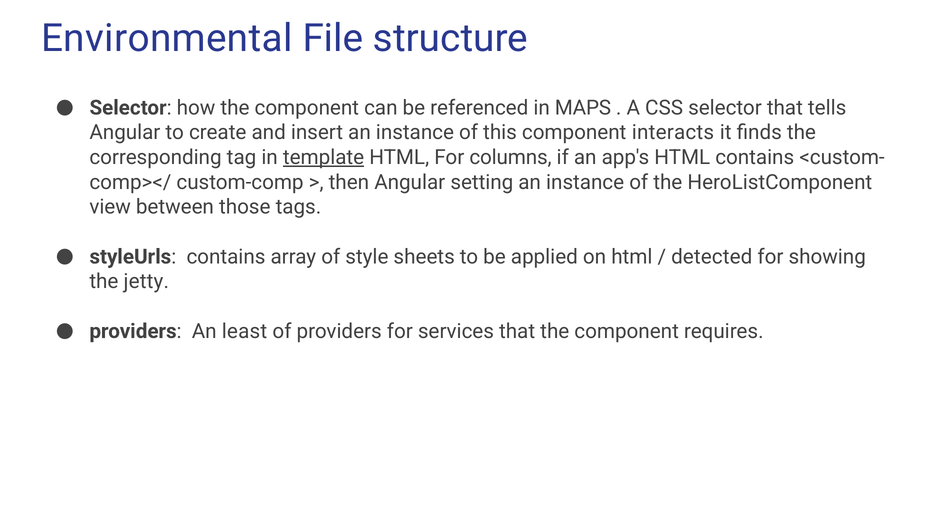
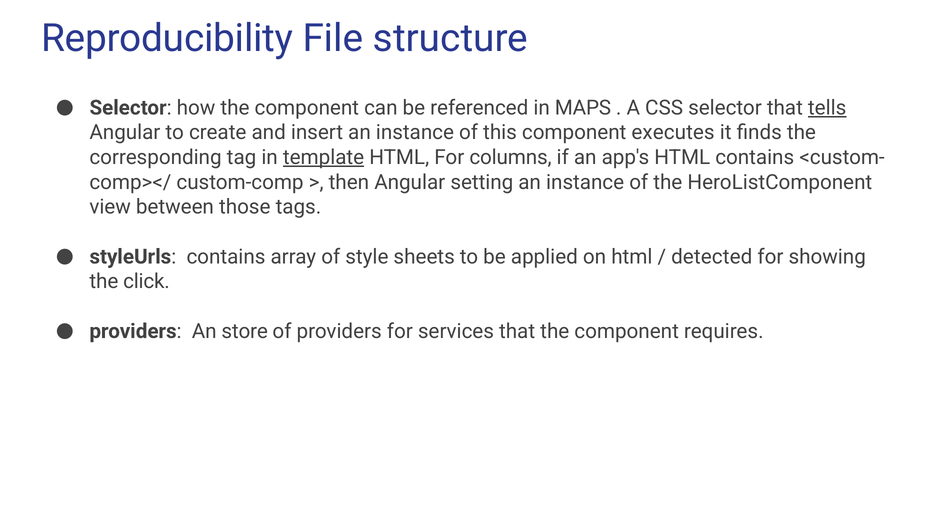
Environmental: Environmental -> Reproducibility (167, 38)
tells underline: none -> present (827, 108)
interacts: interacts -> executes (673, 133)
jetty: jetty -> click (146, 282)
least: least -> store (245, 331)
